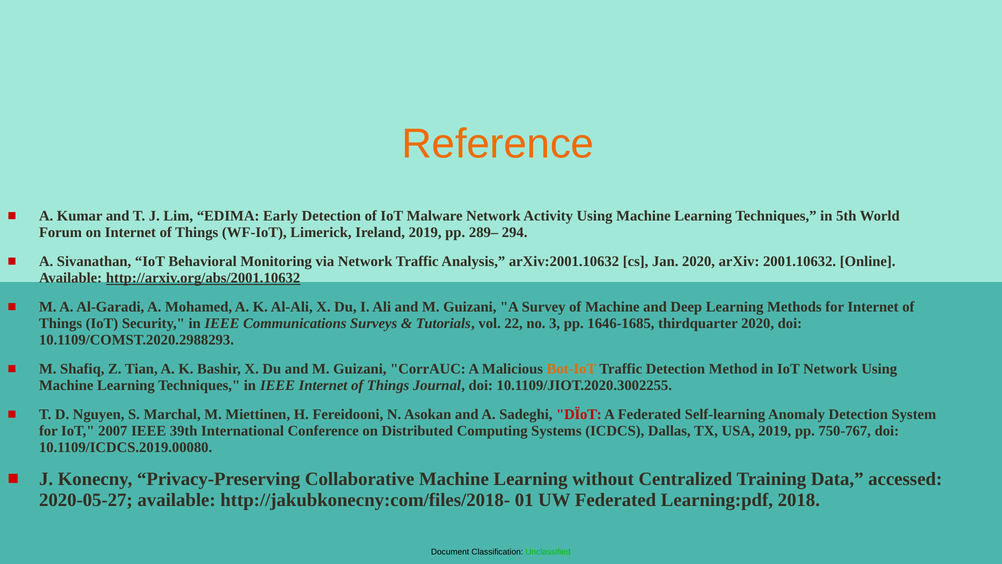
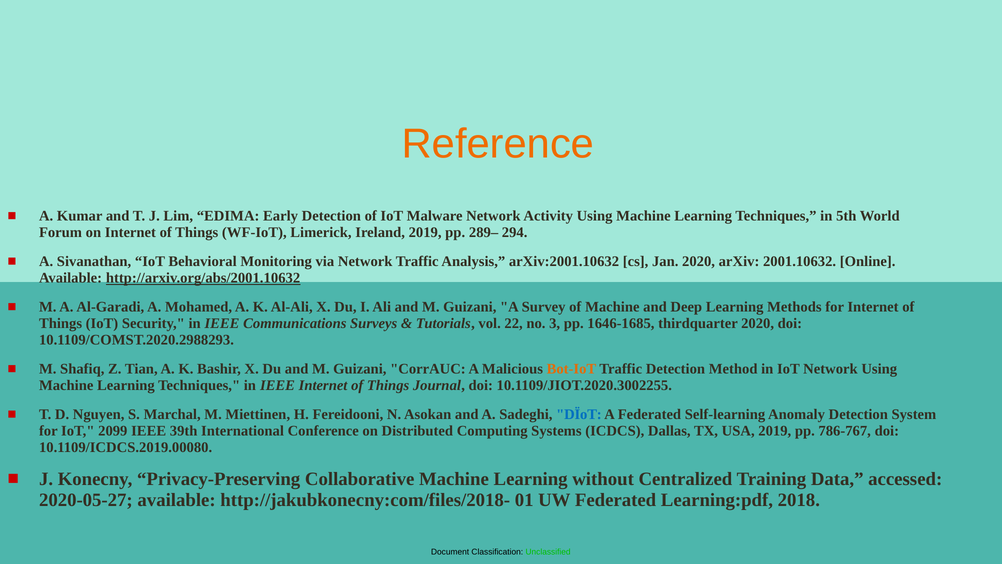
DÏoT colour: red -> blue (579, 414)
2007: 2007 -> 2099 (113, 431)
750-767: 750-767 -> 786-767 (845, 431)
